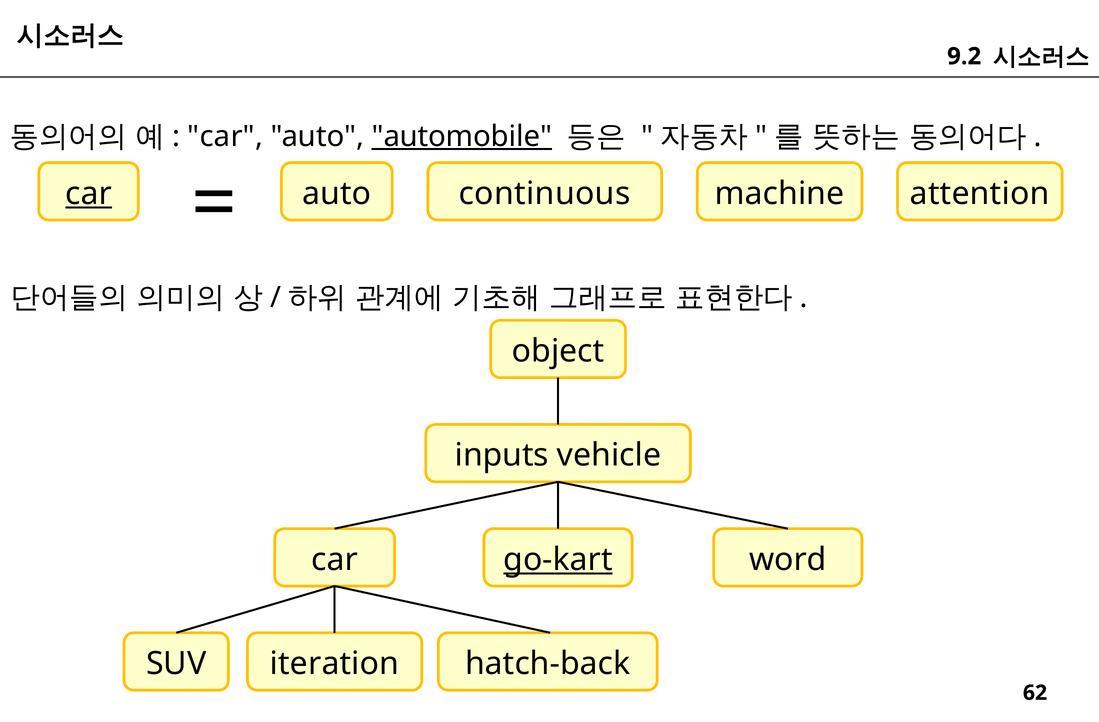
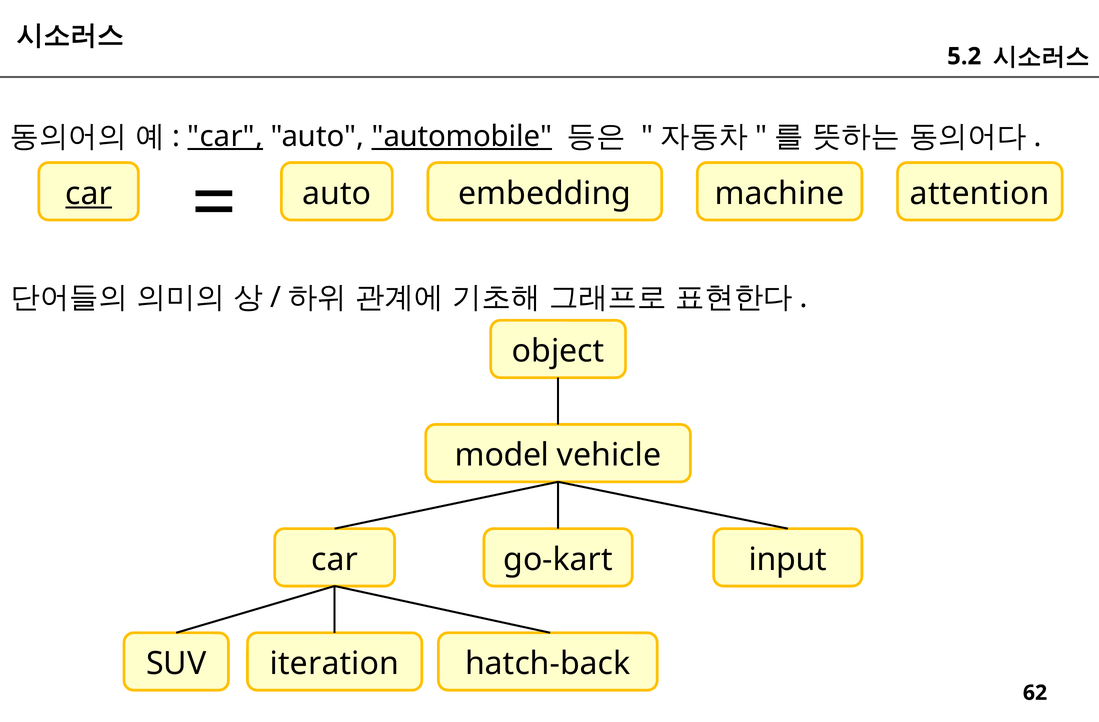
9.2: 9.2 -> 5.2 (964, 56)
car underline: none -> present (225, 136)
continuous: continuous -> embedding (545, 193)
inputs: inputs -> model (502, 455)
go-kart underline: present -> none (558, 559)
word: word -> input (788, 559)
